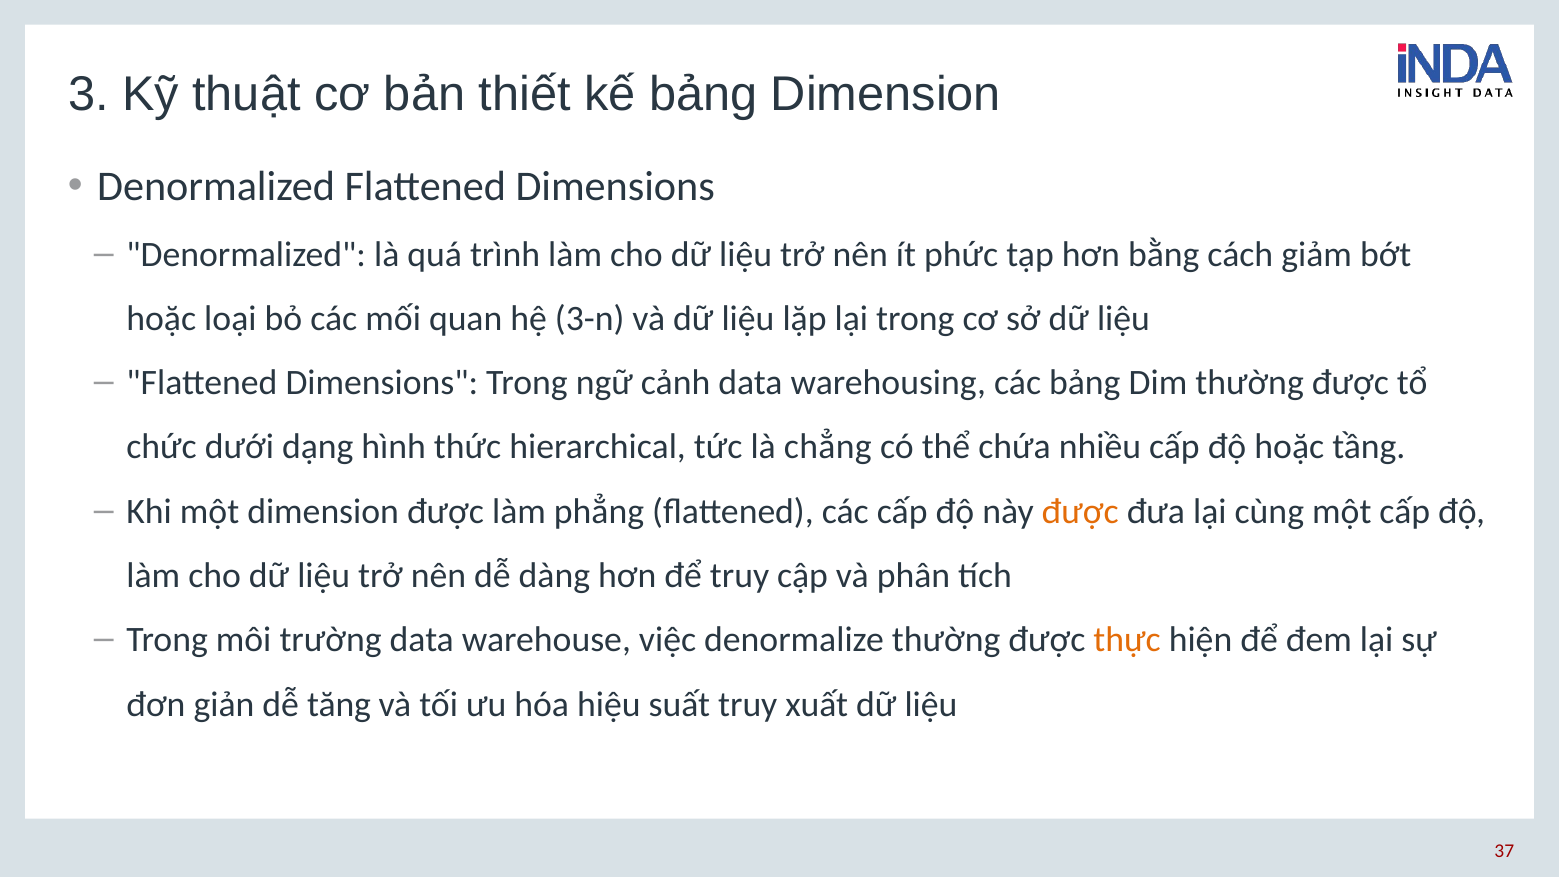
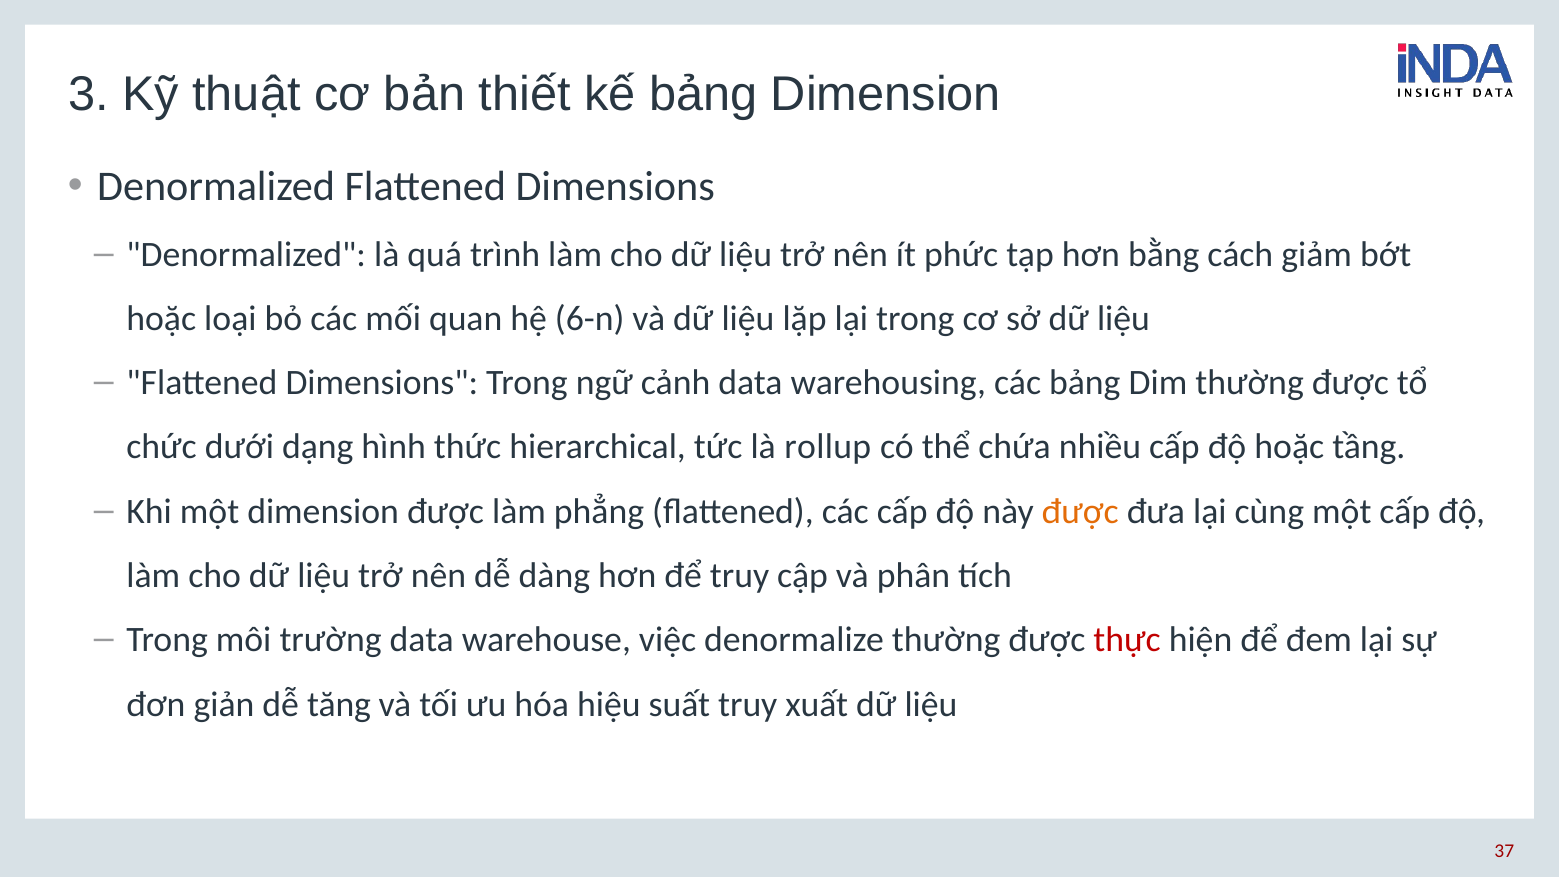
3-n: 3-n -> 6-n (590, 319)
chẳng: chẳng -> rollup (828, 447)
thực colour: orange -> red (1127, 640)
